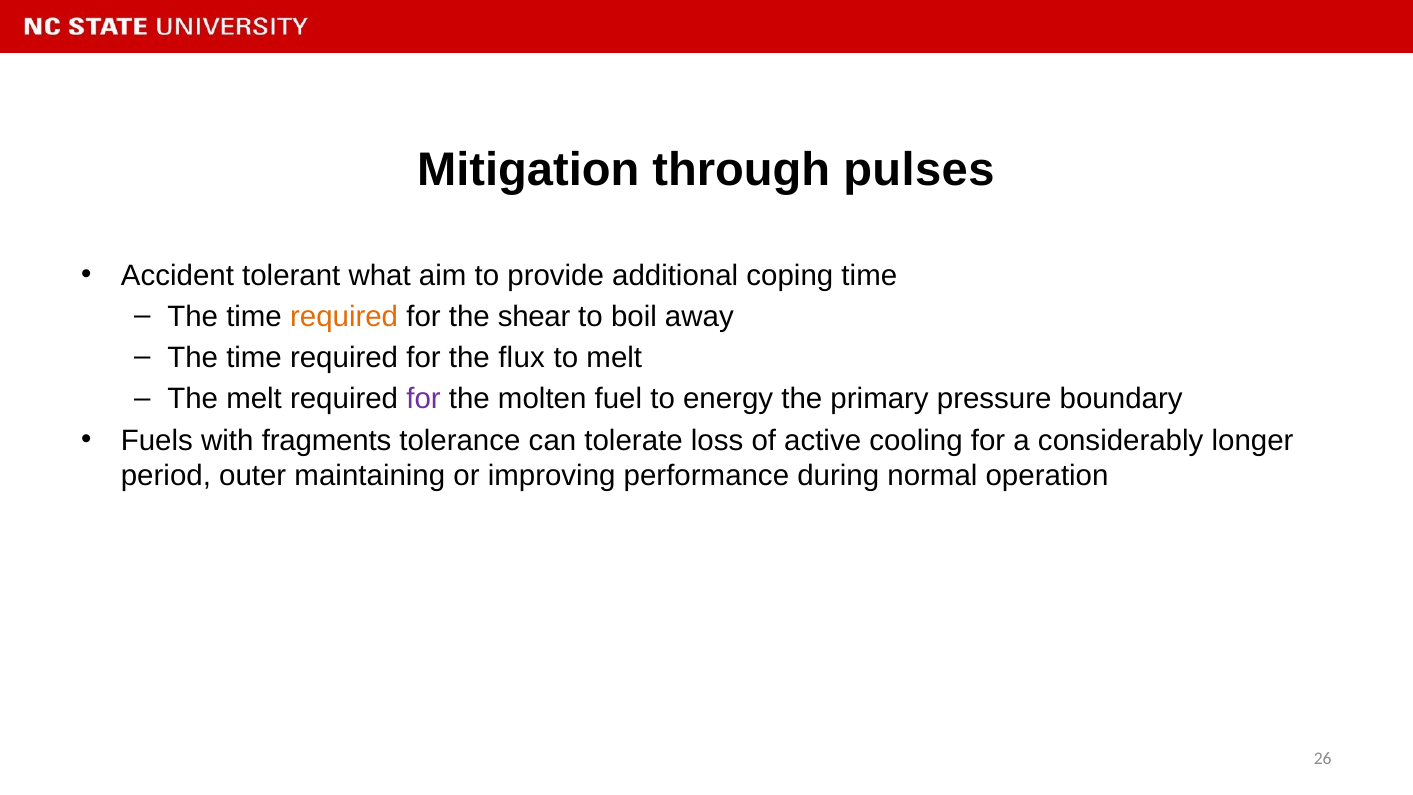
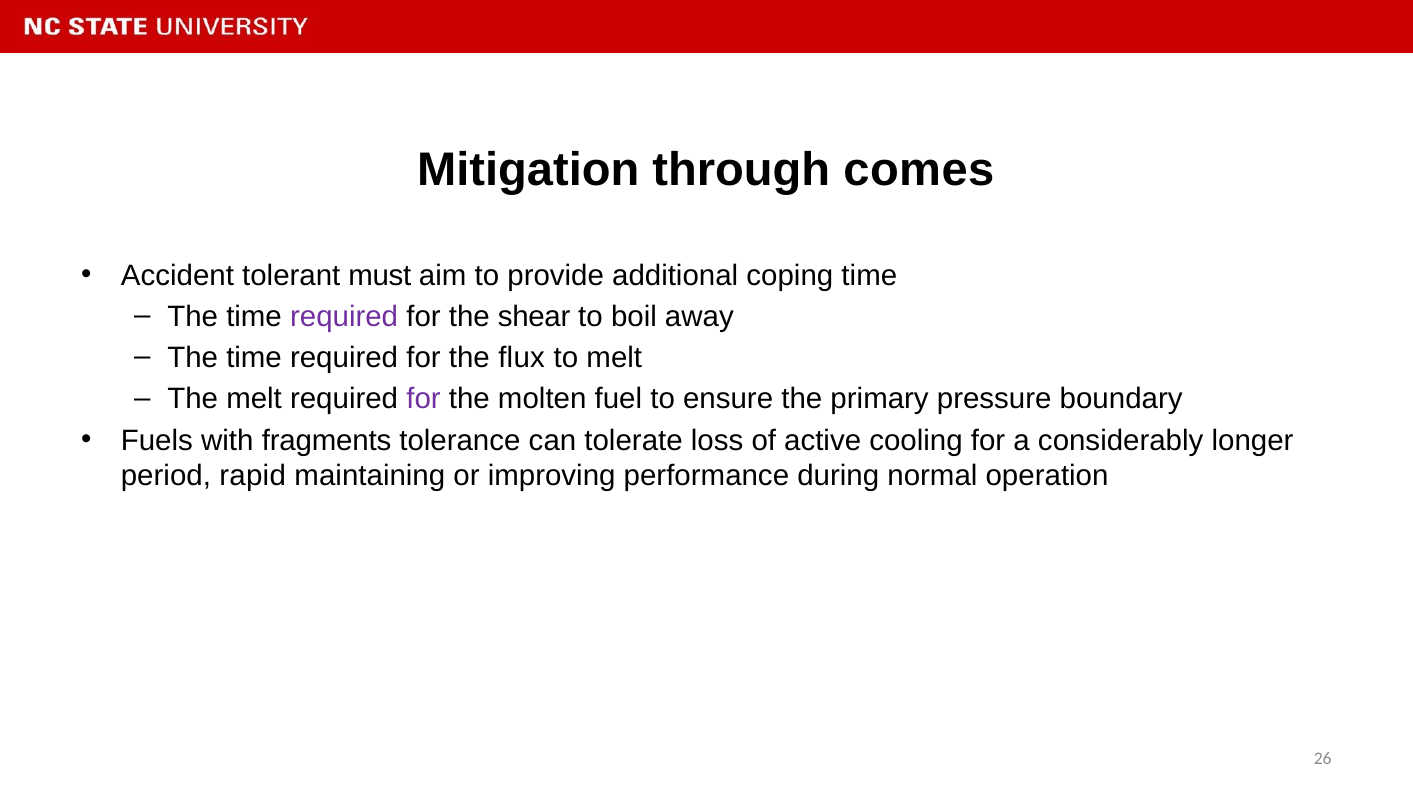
pulses: pulses -> comes (919, 169)
what: what -> must (380, 275)
required colour: orange -> purple (344, 317)
energy: energy -> ensure (728, 399)
outer: outer -> rapid (253, 476)
